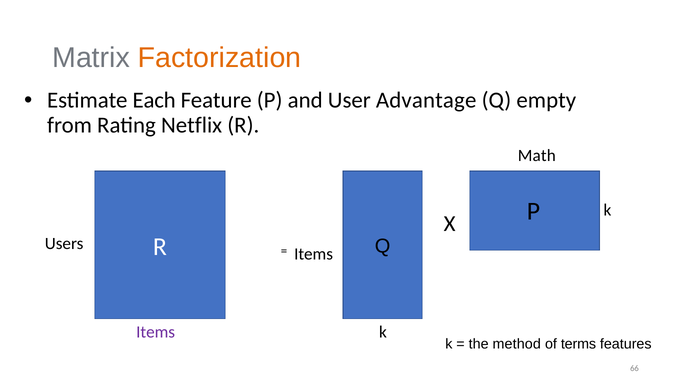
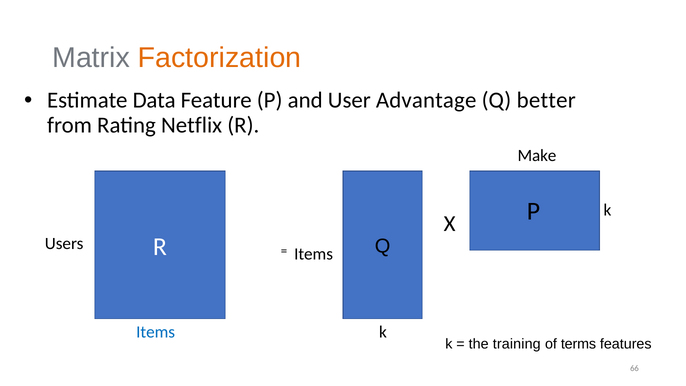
Each: Each -> Data (154, 100)
empty: empty -> better (546, 100)
Math: Math -> Make (537, 155)
Items colour: purple -> blue (156, 332)
method: method -> training (517, 344)
